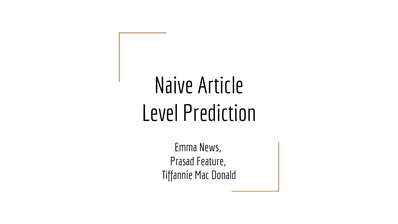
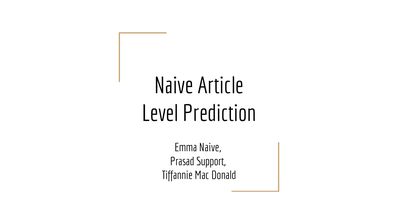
Emma News: News -> Naive (210, 147)
Feature: Feature -> Support (211, 161)
